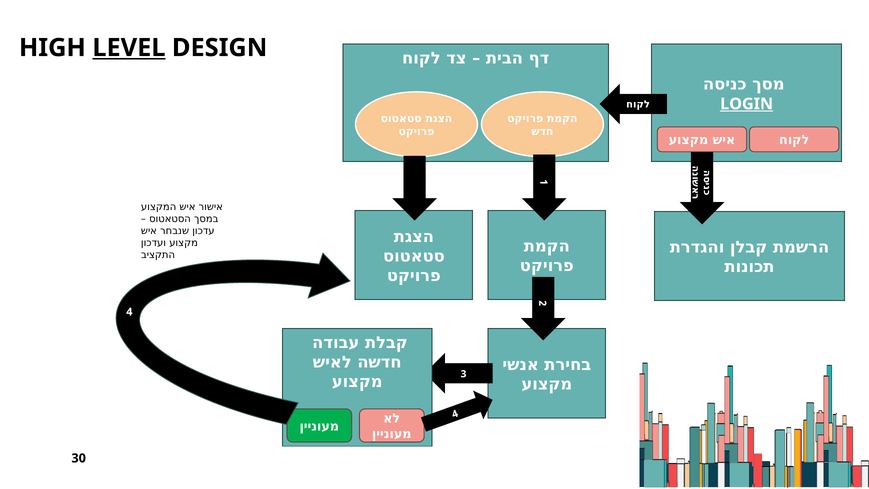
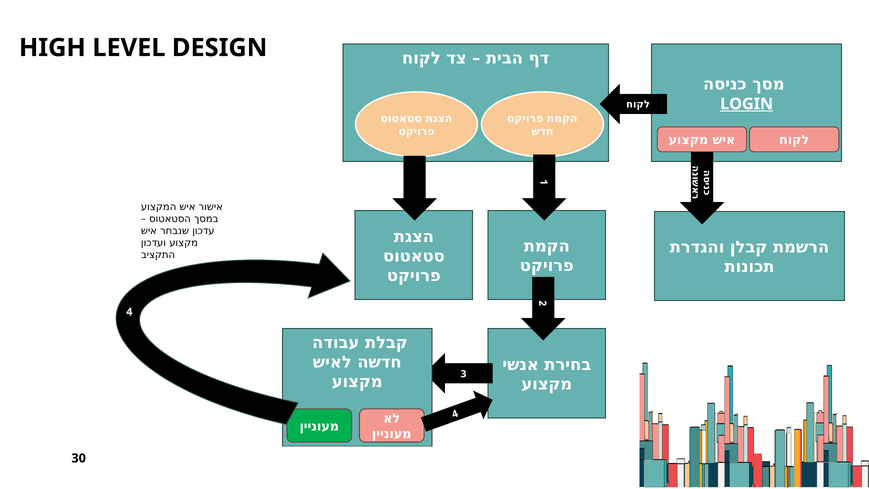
LEVEL underline: present -> none (129, 48)
